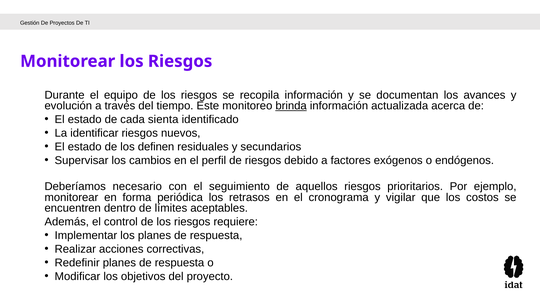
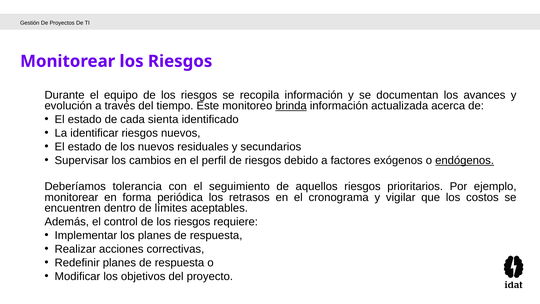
los definen: definen -> nuevos (156, 147)
endógenos underline: none -> present (465, 160)
necesario: necesario -> tolerancia (137, 186)
